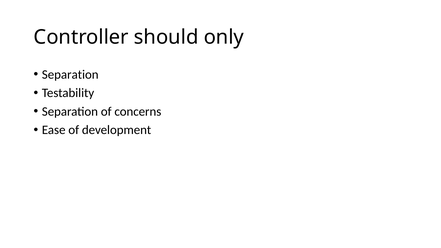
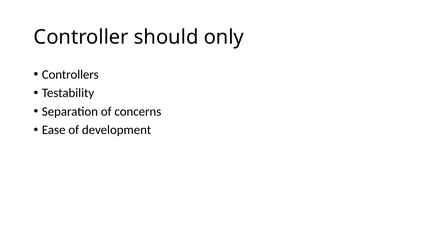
Separation: Separation -> Controllers (70, 75)
